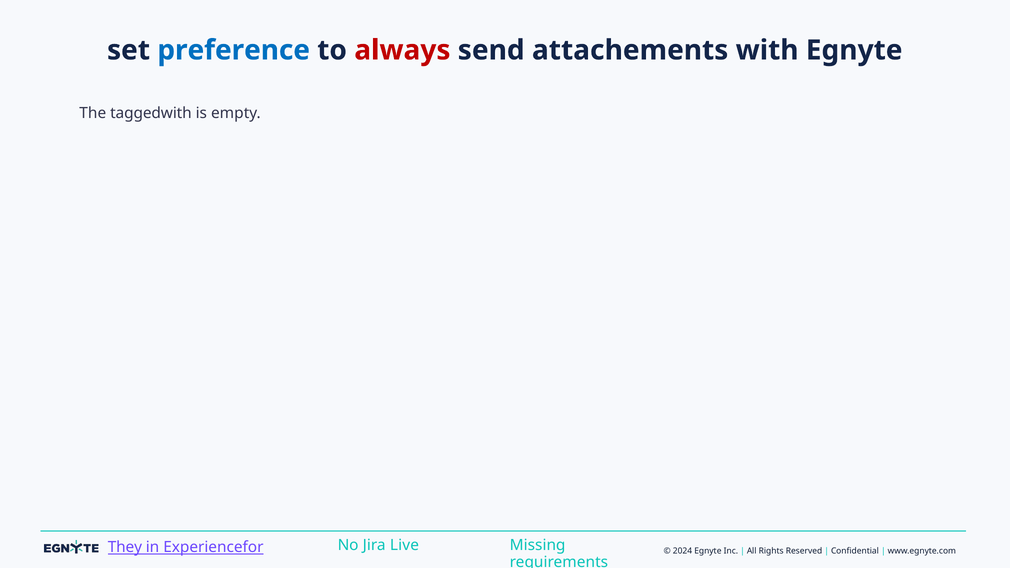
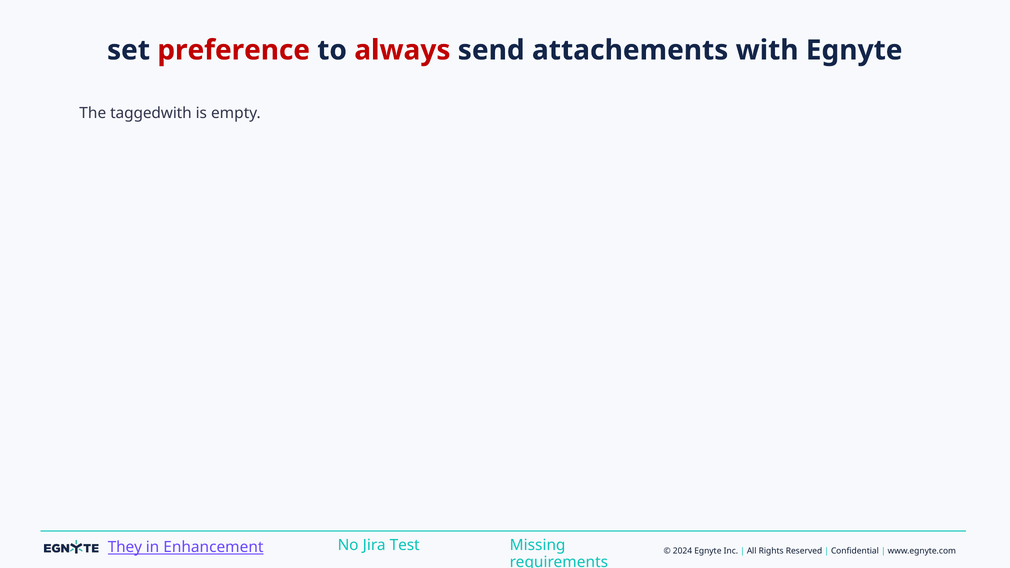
preference colour: blue -> red (234, 50)
Experiencefor: Experiencefor -> Enhancement (213, 547)
Live: Live -> Test (405, 545)
